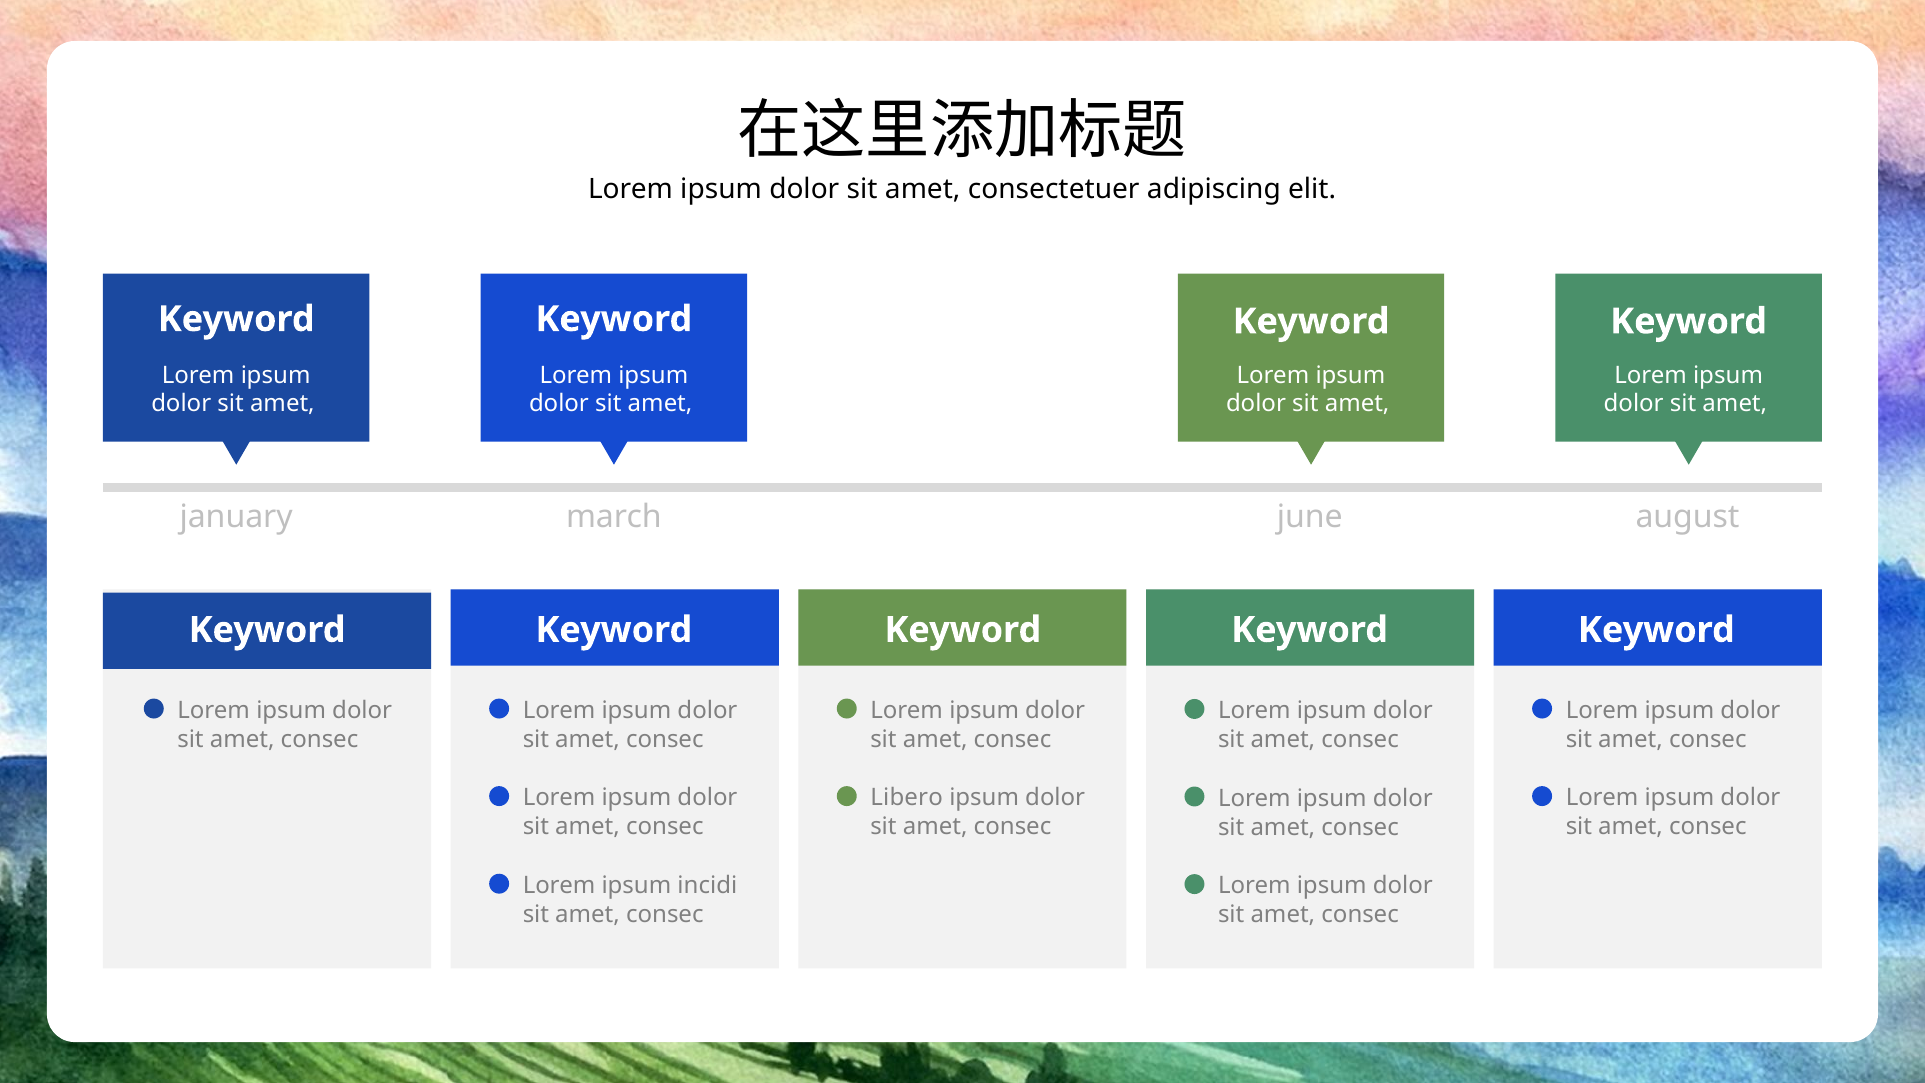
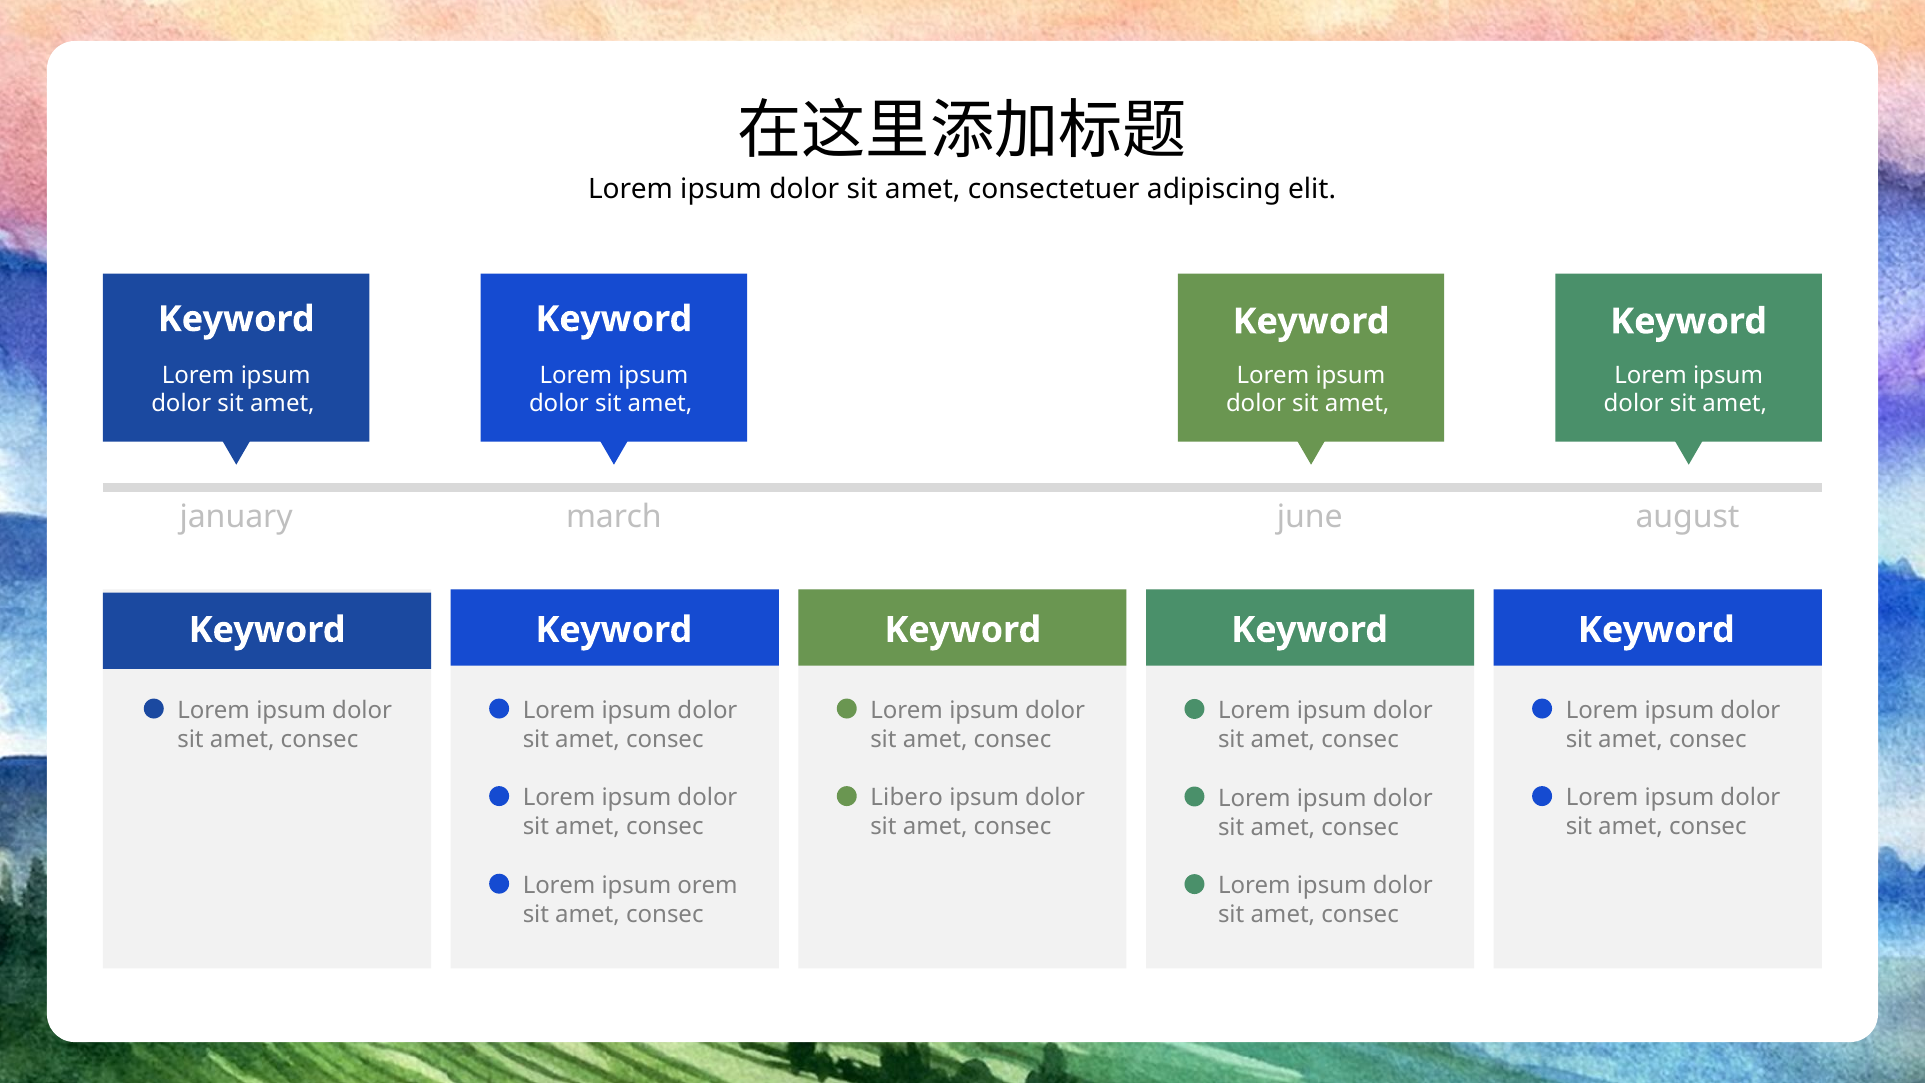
incidi: incidi -> orem (707, 885)
